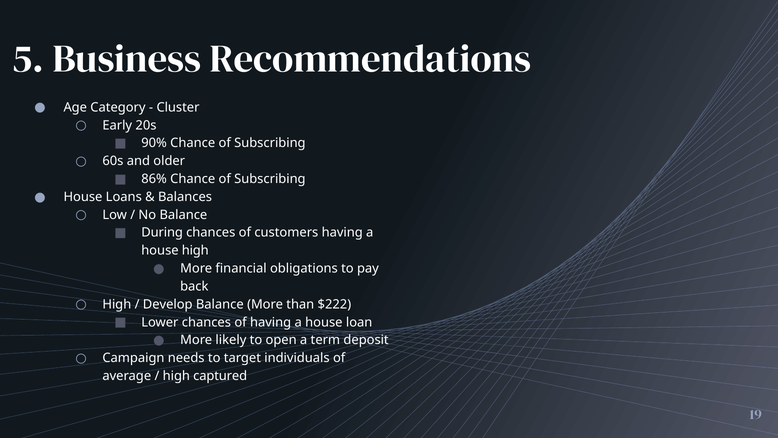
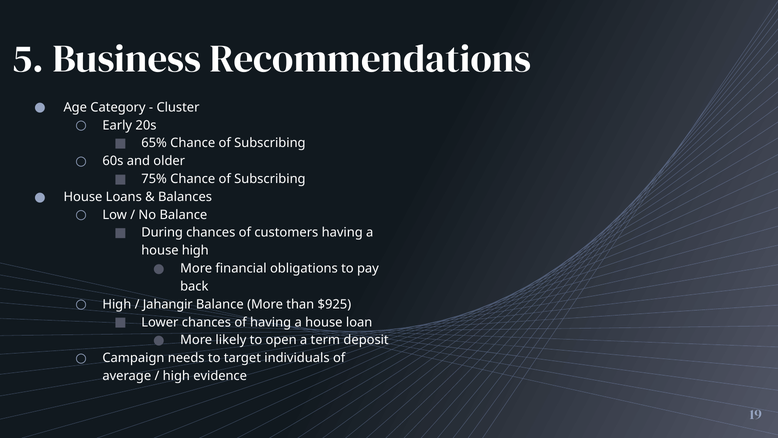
90%: 90% -> 65% (154, 143)
86%: 86% -> 75% (154, 179)
Develop: Develop -> Jahangir (168, 304)
$222: $222 -> $925 (334, 304)
captured: captured -> evidence (220, 376)
